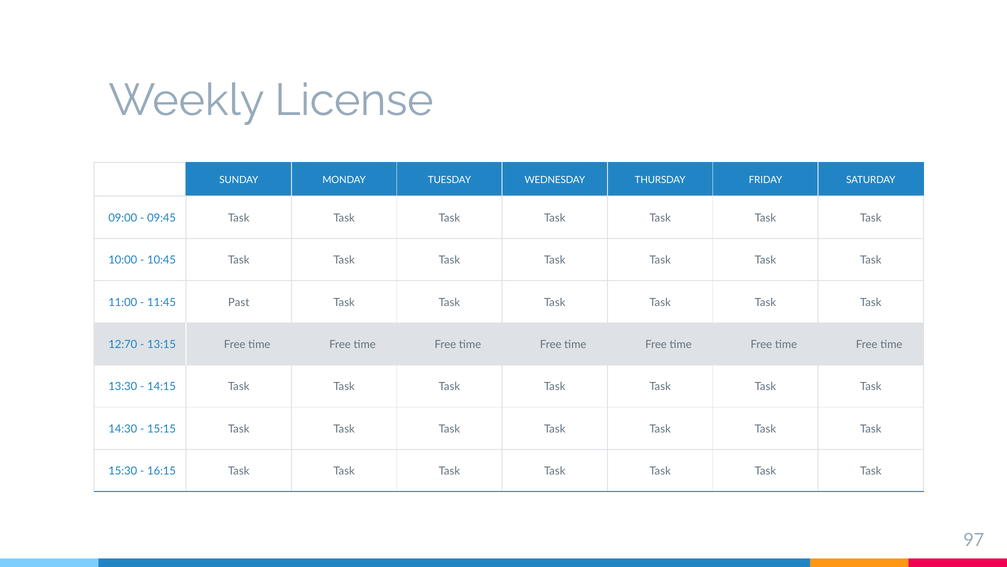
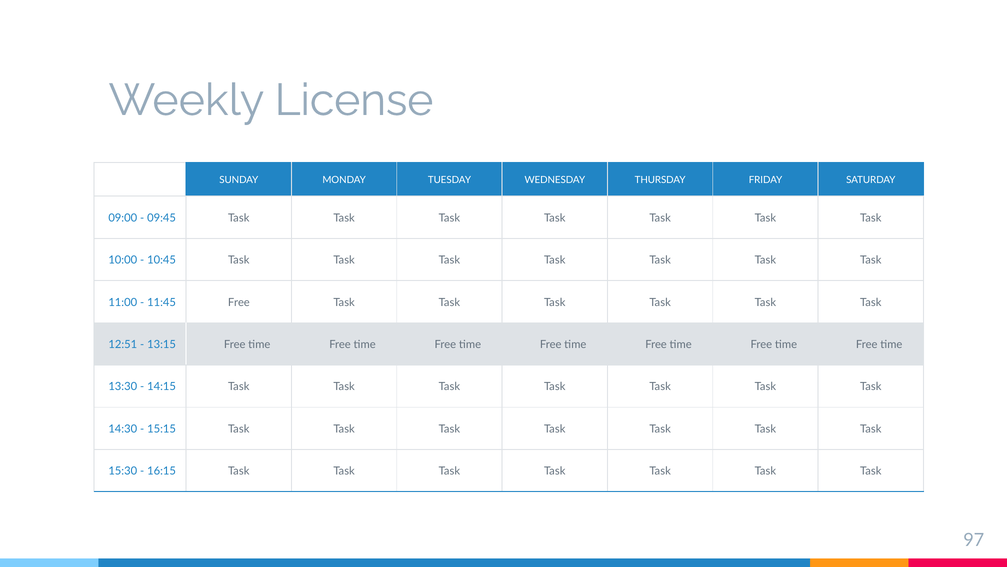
11:45 Past: Past -> Free (239, 302)
12:70: 12:70 -> 12:51 (123, 344)
